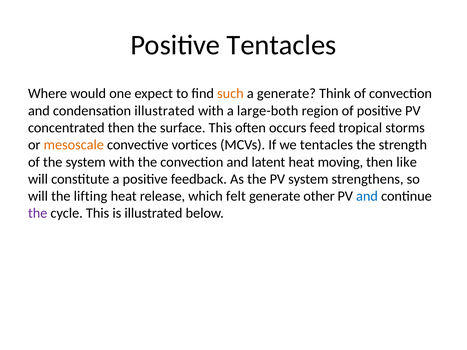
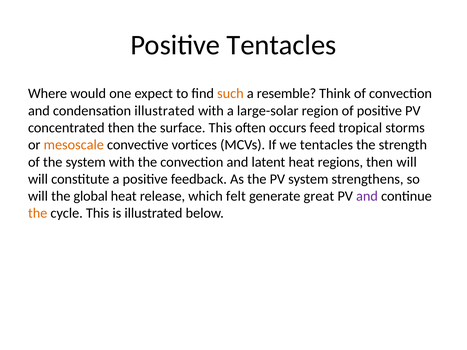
a generate: generate -> resemble (287, 94)
large-both: large-both -> large-solar (268, 111)
moving: moving -> regions (340, 162)
then like: like -> will (407, 162)
lifting: lifting -> global (91, 196)
other: other -> great (319, 196)
and colour: blue -> purple (367, 196)
the colour: purple -> orange (38, 213)
